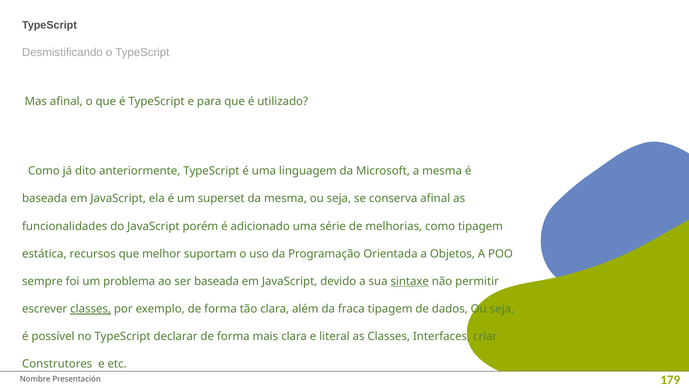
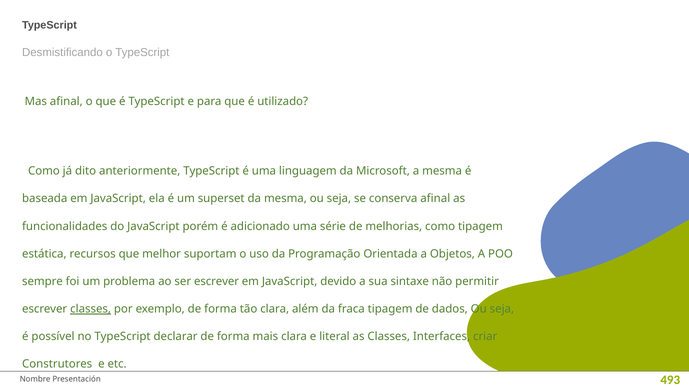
ser baseada: baseada -> escrever (217, 281)
sintaxe underline: present -> none (410, 281)
179: 179 -> 493 (670, 380)
